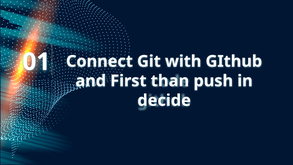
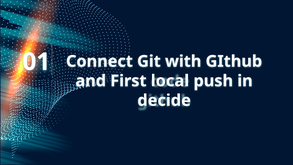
than: than -> local (170, 81)
